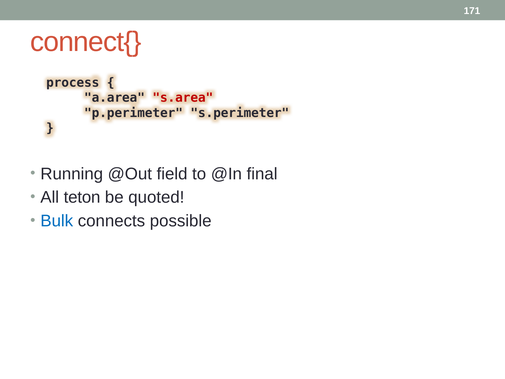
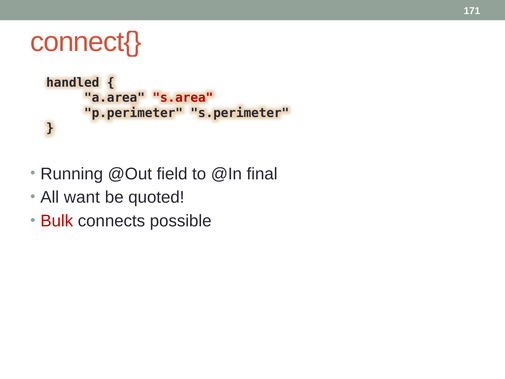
process: process -> handled (73, 82)
teton: teton -> want (82, 197)
Bulk colour: blue -> red (57, 221)
